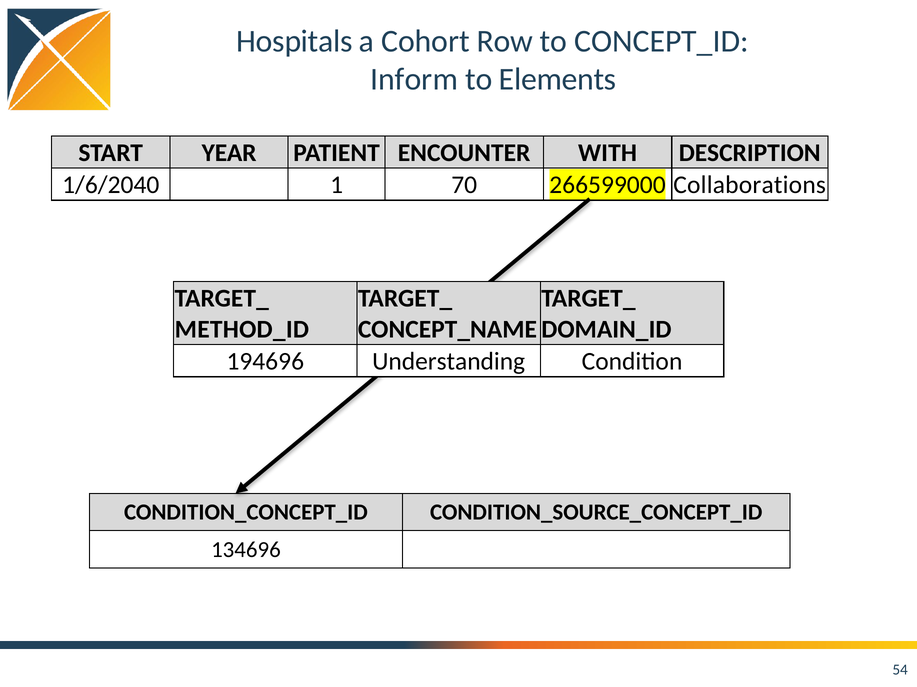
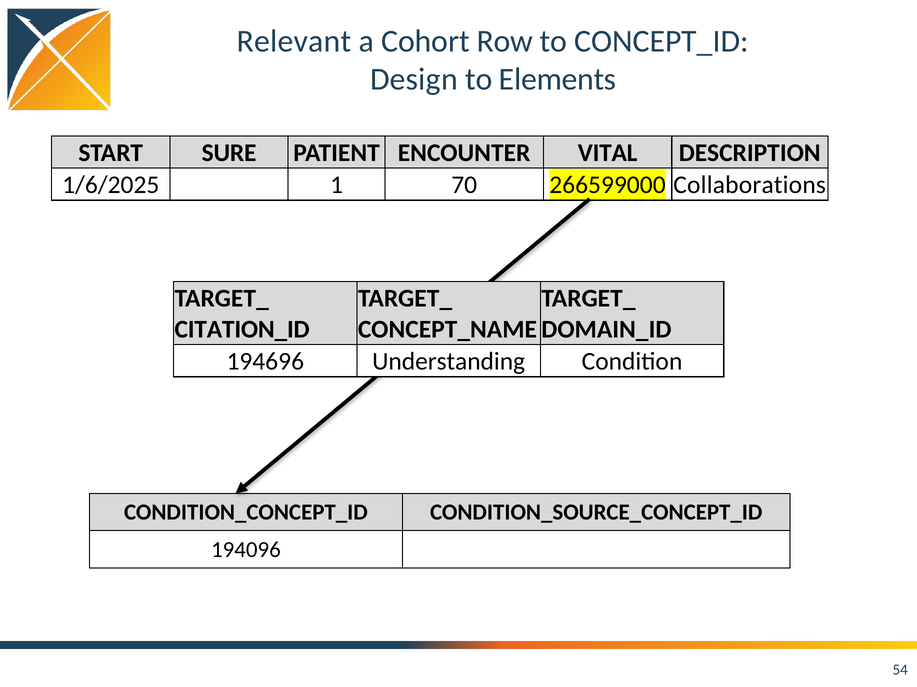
Hospitals: Hospitals -> Relevant (294, 41)
Inform: Inform -> Design (414, 79)
YEAR: YEAR -> SURE (229, 153)
WITH: WITH -> VITAL (608, 153)
1/6/2040: 1/6/2040 -> 1/6/2025 (111, 185)
METHOD_ID: METHOD_ID -> CITATION_ID (242, 330)
134696: 134696 -> 194096 (246, 550)
